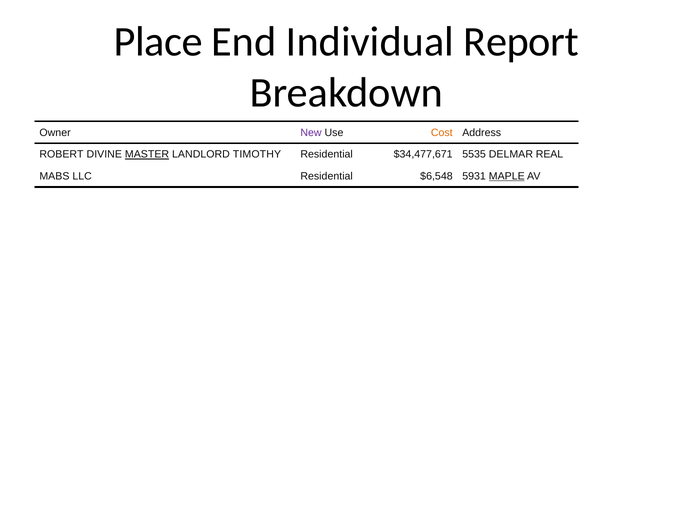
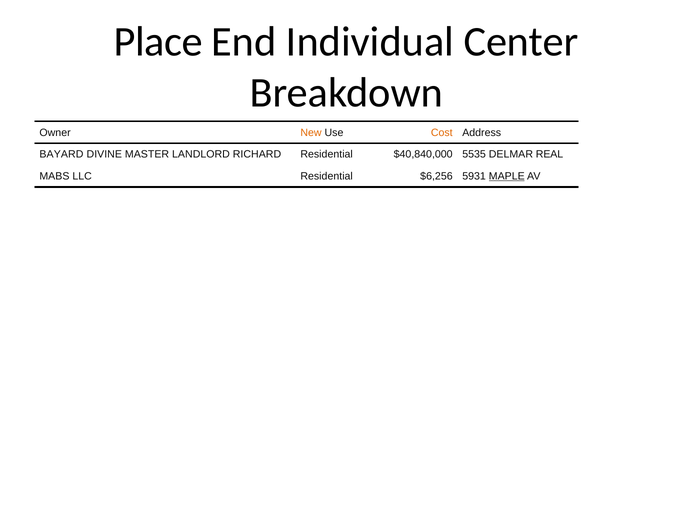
Report: Report -> Center (521, 42)
New colour: purple -> orange (311, 132)
ROBERT: ROBERT -> BAYARD (61, 154)
MASTER underline: present -> none (147, 154)
TIMOTHY: TIMOTHY -> RICHARD (257, 154)
$34,477,671: $34,477,671 -> $40,840,000 (423, 154)
$6,548: $6,548 -> $6,256 (436, 176)
